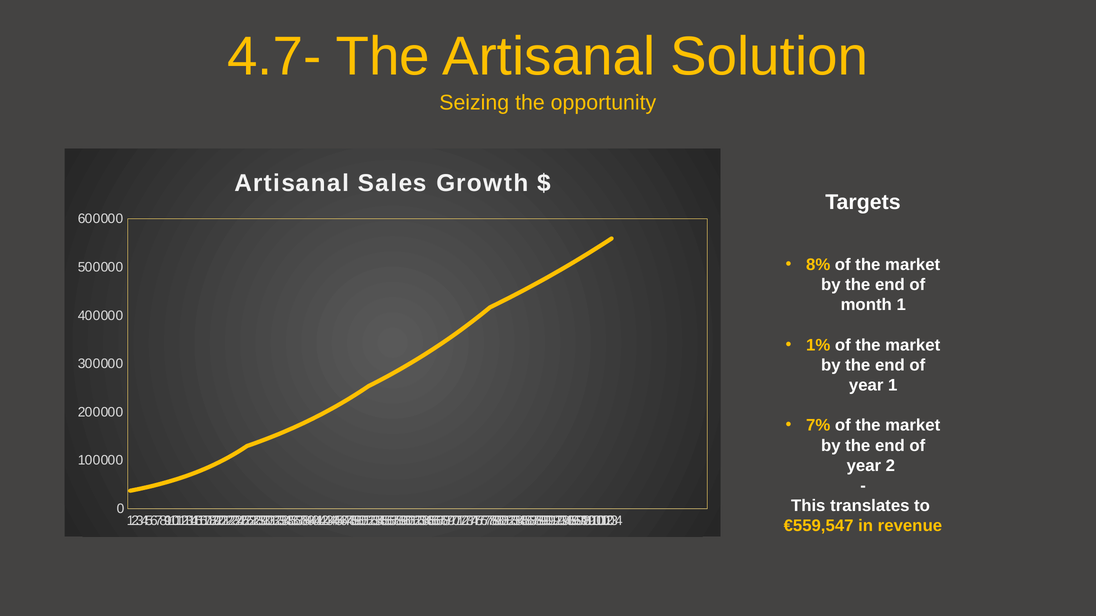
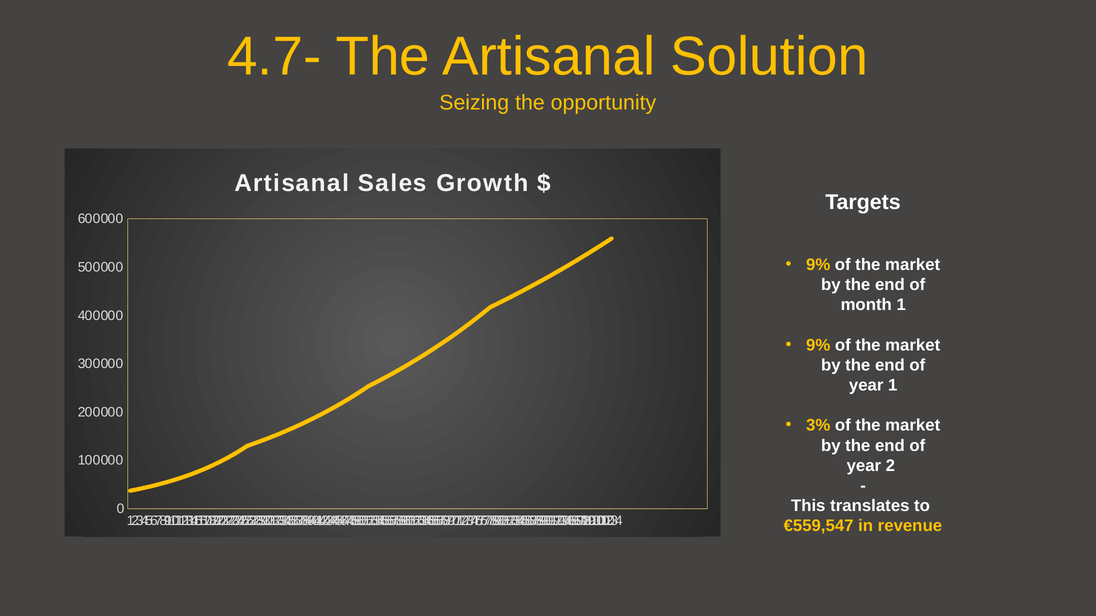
8%: 8% -> 9% (818, 265)
1%: 1% -> 9% (818, 345)
7%: 7% -> 3% (818, 426)
